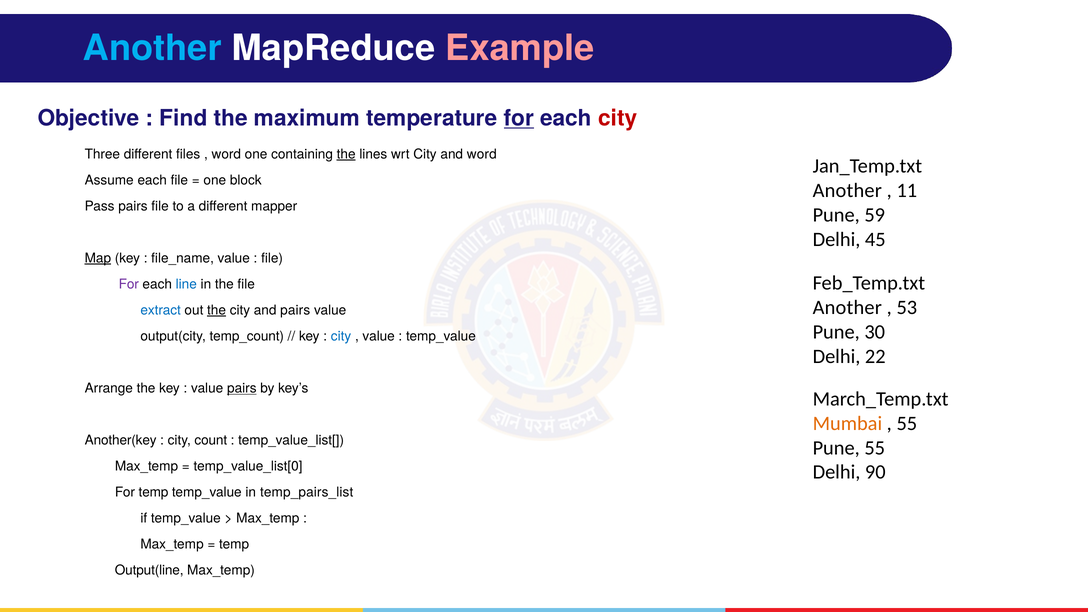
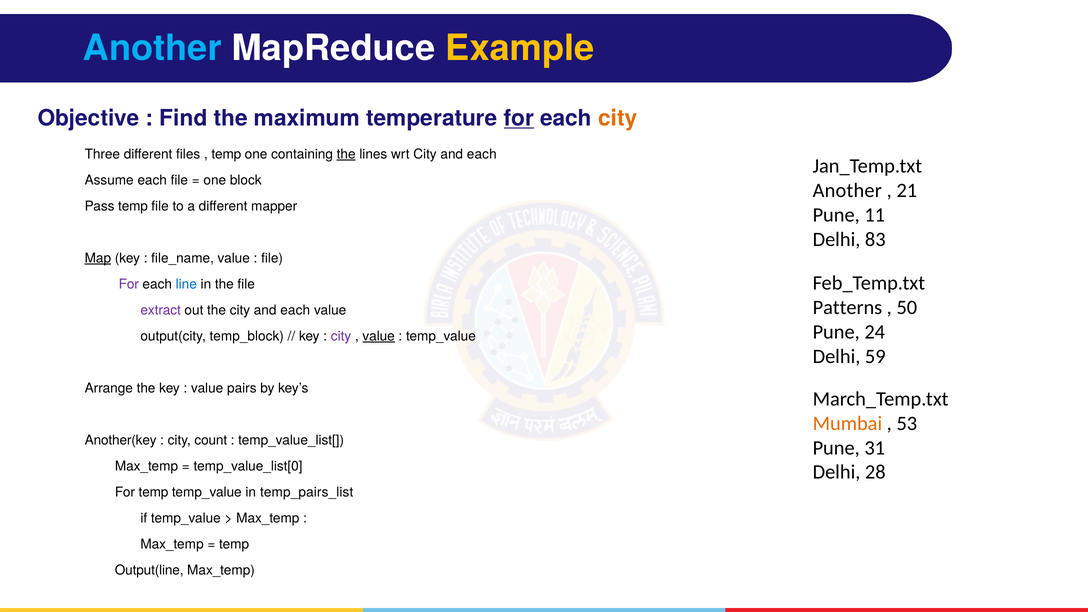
Example colour: pink -> yellow (520, 48)
city colour: red -> orange (618, 118)
word: word -> temp (226, 154)
wrt City and word: word -> each (482, 154)
11: 11 -> 21 (907, 191)
Pass pairs: pairs -> temp (133, 206)
59: 59 -> 11 (875, 215)
45: 45 -> 83 (875, 240)
Another: Another -> Patterns (847, 307)
53: 53 -> 50 (907, 307)
extract colour: blue -> purple (161, 310)
the underline: present -> none (217, 310)
pairs: pairs -> each (295, 310)
30: 30 -> 24 (875, 332)
temp_count: temp_count -> temp_block (247, 336)
city colour: blue -> purple (341, 336)
value underline: none -> present (379, 336)
22: 22 -> 59 (875, 356)
pairs underline: present -> none (242, 388)
55: 55 -> 53 (907, 423)
Pune 55: 55 -> 31 (875, 448)
90: 90 -> 28 (875, 472)
